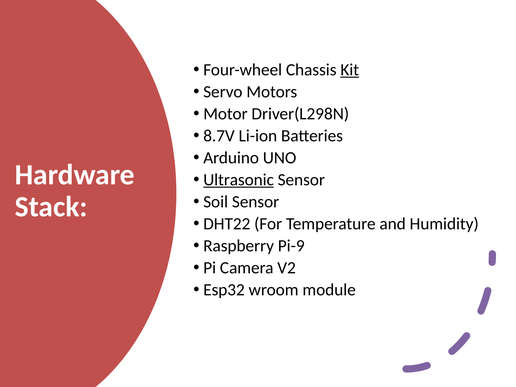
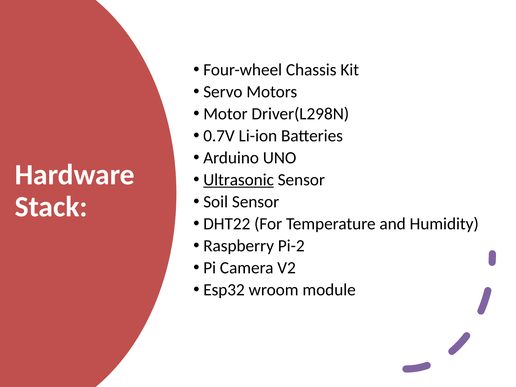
Kit underline: present -> none (350, 70)
8.7V: 8.7V -> 0.7V (219, 136)
Pi-9: Pi-9 -> Pi-2 (291, 246)
